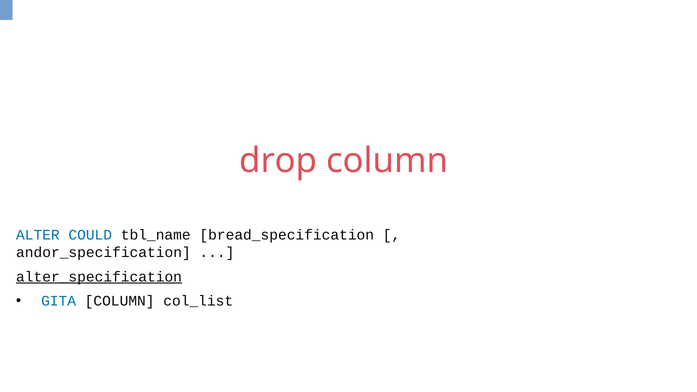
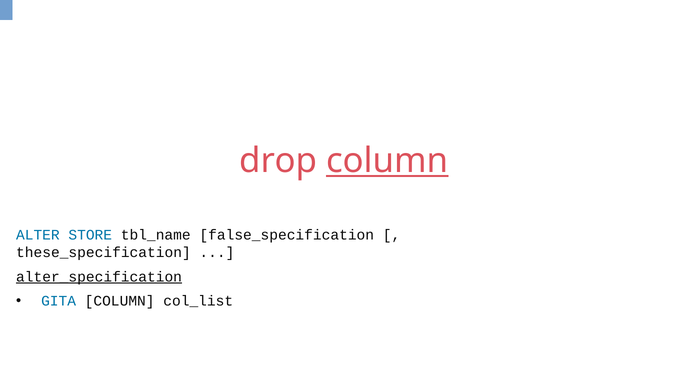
column underline: none -> present (387, 161)
COULD: COULD -> STORE (90, 235)
bread_specification: bread_specification -> false_specification (287, 235)
andor_specification: andor_specification -> these_specification (103, 252)
